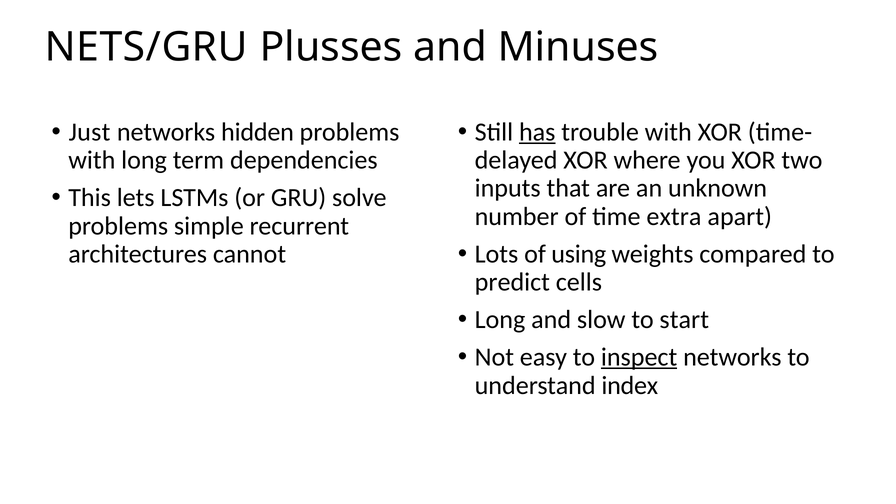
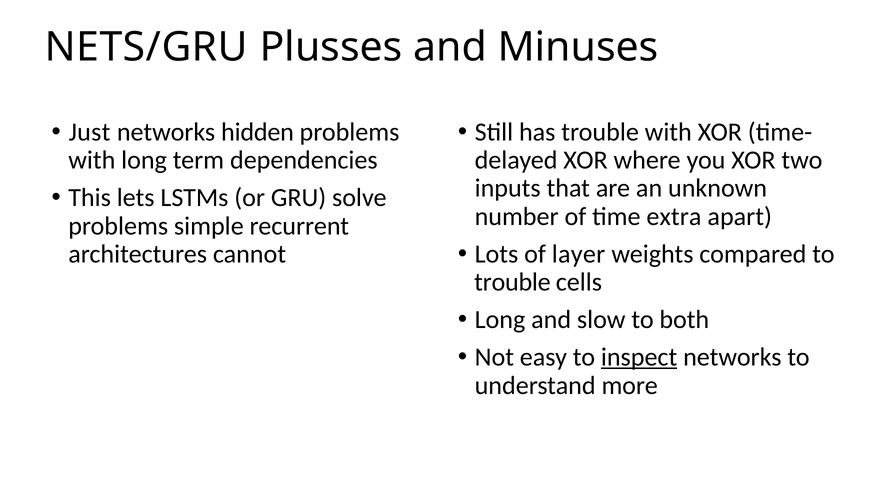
has underline: present -> none (537, 132)
using: using -> layer (579, 254)
predict: predict -> trouble (512, 282)
start: start -> both (684, 320)
index: index -> more (630, 385)
